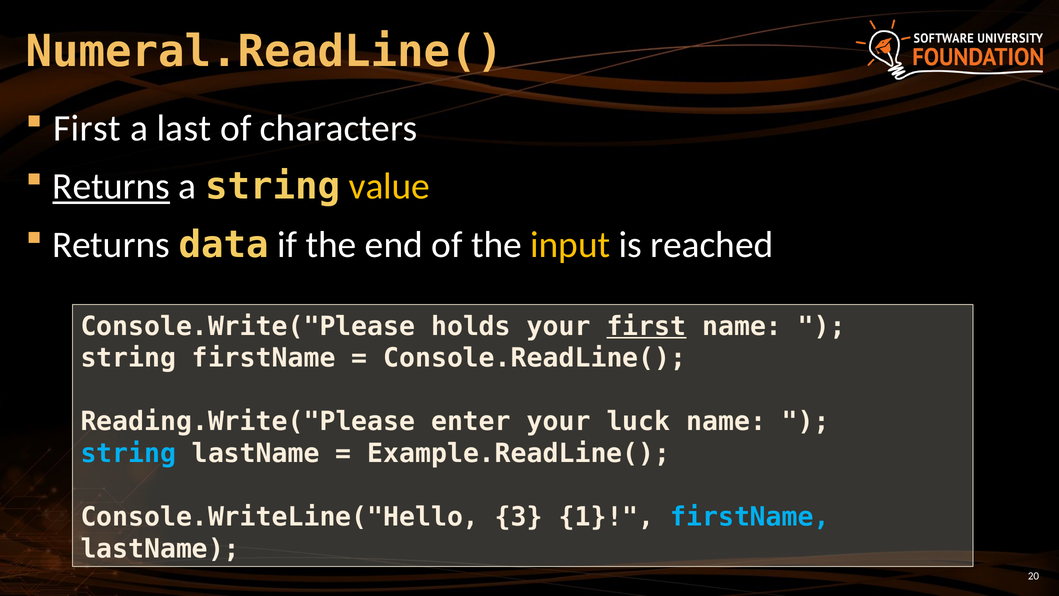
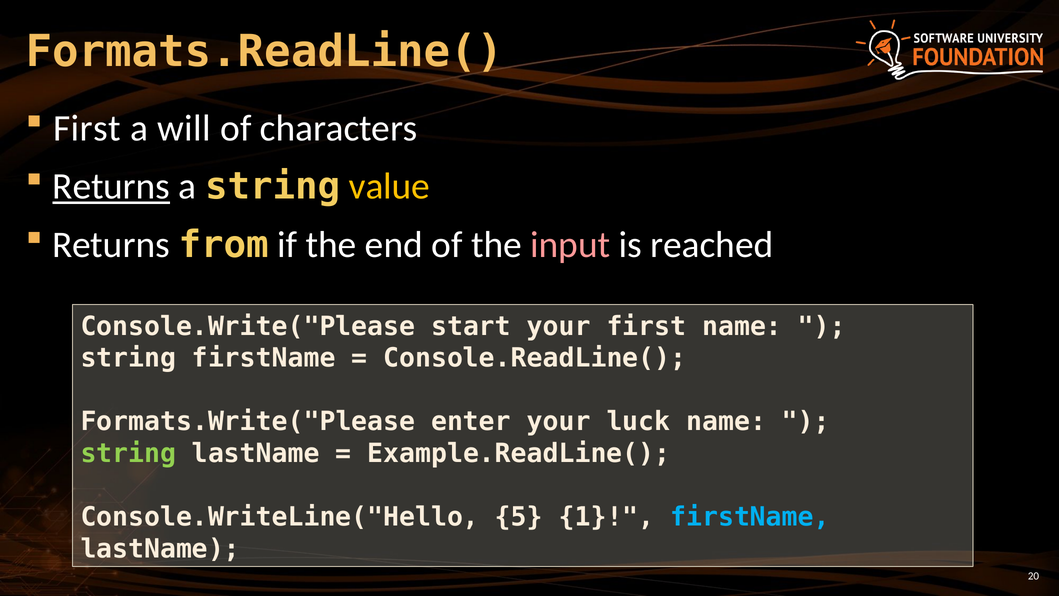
Numeral.ReadLine(: Numeral.ReadLine( -> Formats.ReadLine( (265, 51)
last: last -> will (184, 128)
data: data -> from (224, 245)
input colour: yellow -> pink (570, 245)
holds: holds -> start (471, 326)
first underline: present -> none (646, 326)
Reading.Write("Please: Reading.Write("Please -> Formats.Write("Please (248, 422)
string colour: light blue -> light green (128, 453)
3: 3 -> 5 (519, 517)
